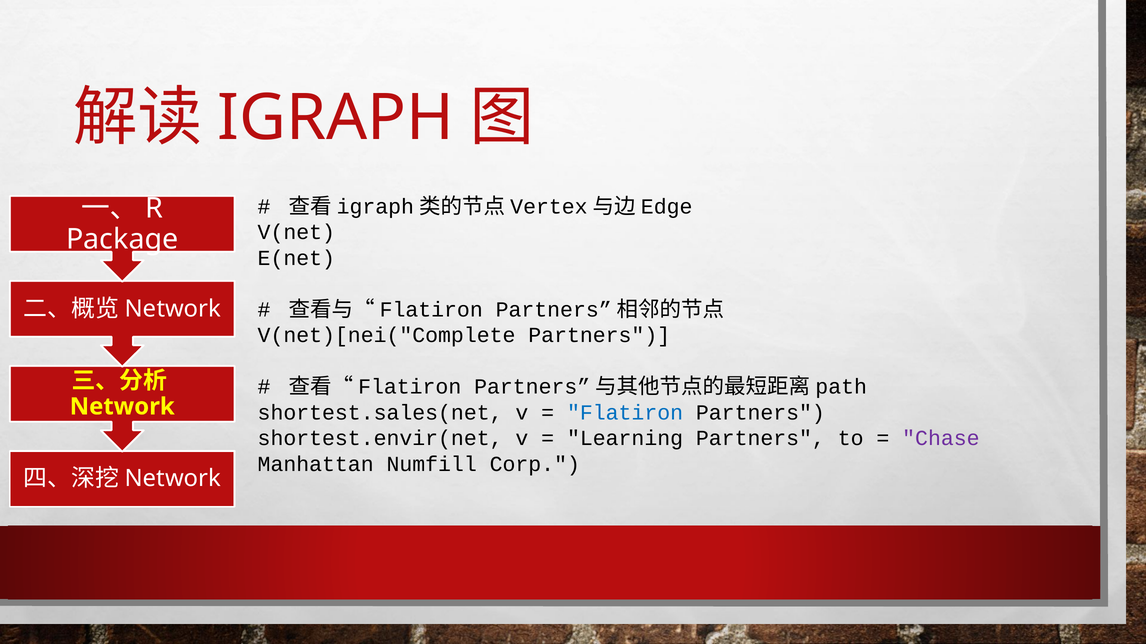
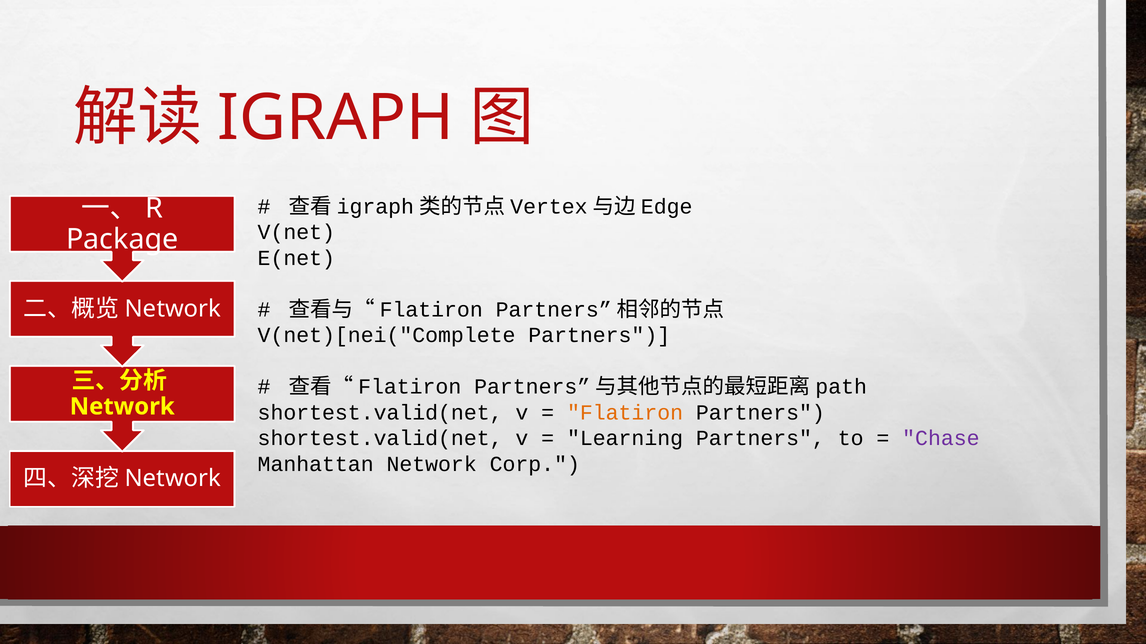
shortest.sales(net: shortest.sales(net -> shortest.valid(net (380, 413)
Flatiron colour: blue -> orange (625, 413)
shortest.envir(net: shortest.envir(net -> shortest.valid(net (380, 439)
Manhattan Numfill: Numfill -> Network (432, 465)
